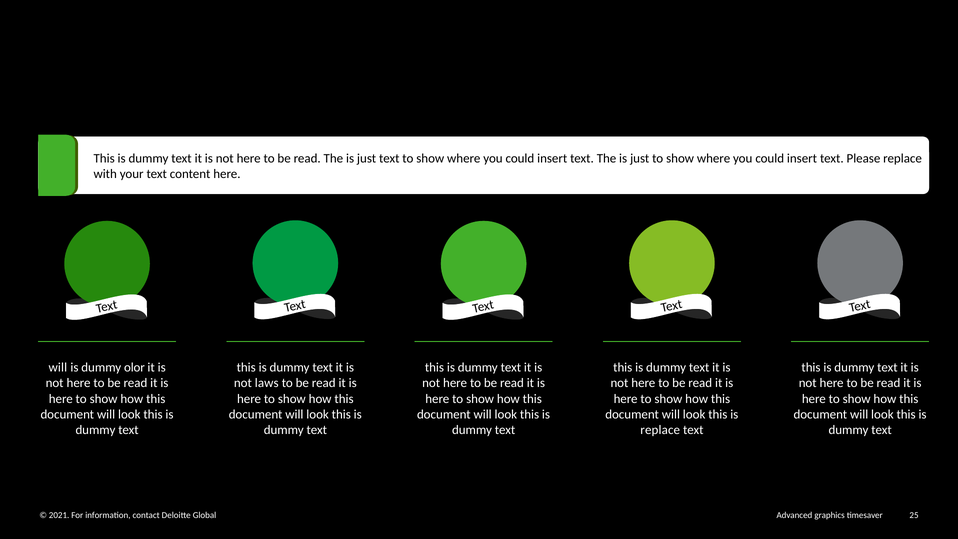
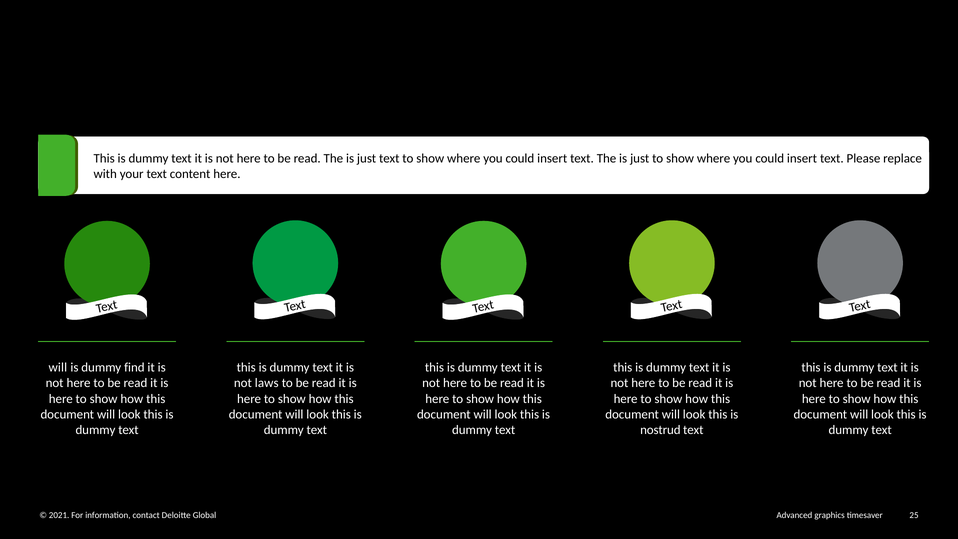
olor: olor -> find (134, 367)
replace: replace -> nostrud (660, 430)
